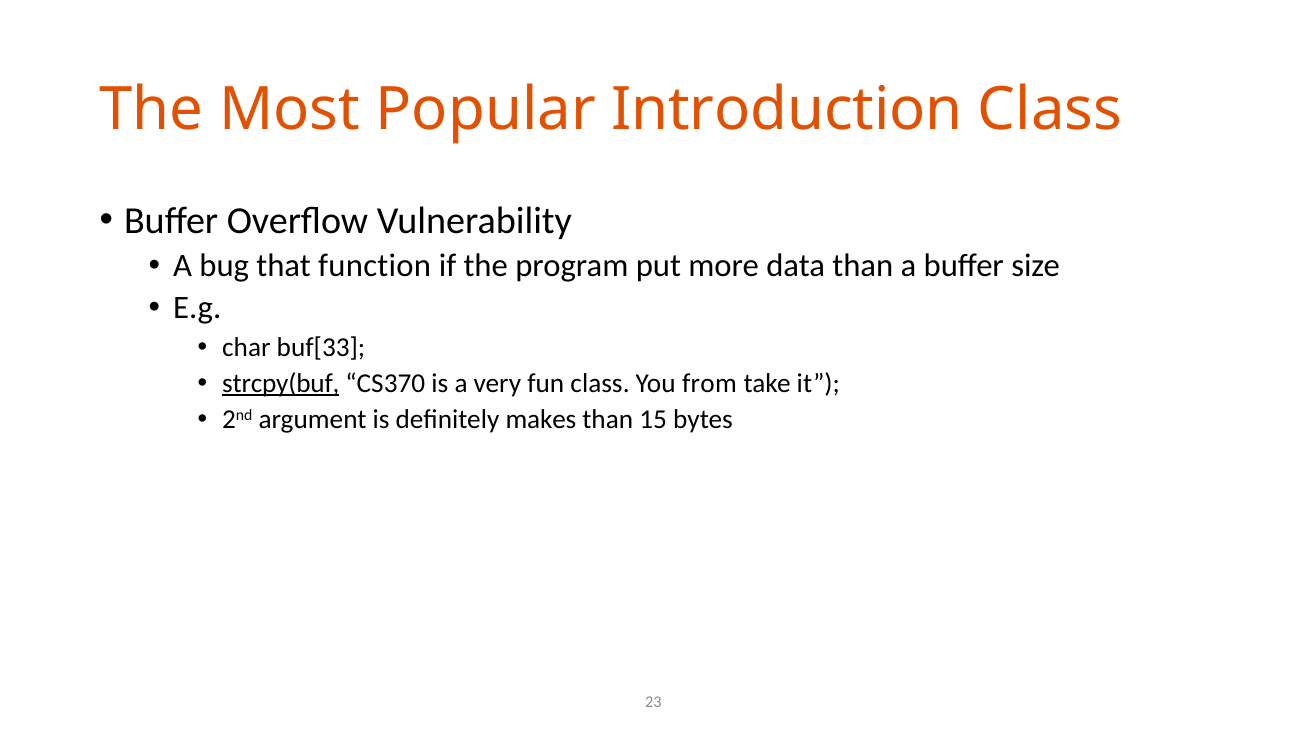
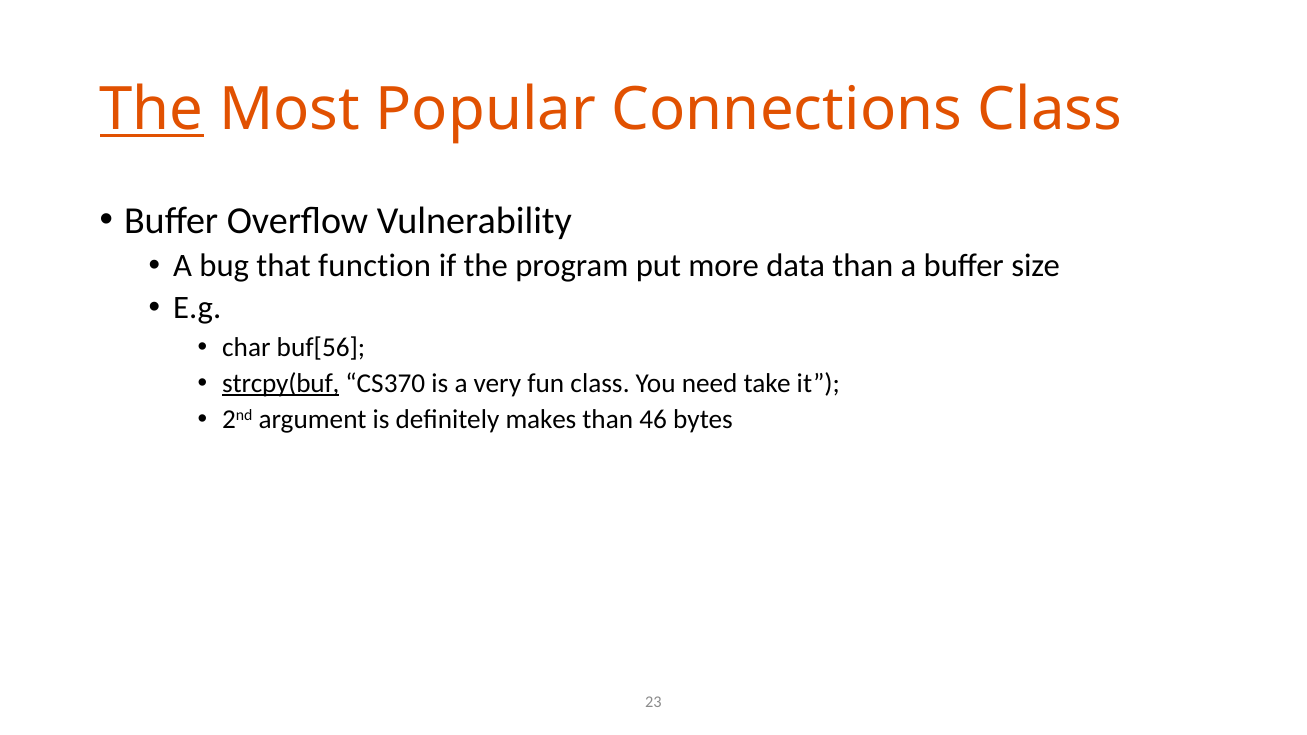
The underline: none -> present (152, 110)
Introduction: Introduction -> Connections (787, 110)
buf[33: buf[33 -> buf[56 (321, 347)
from: from -> need (710, 383)
15: 15 -> 46 (653, 420)
